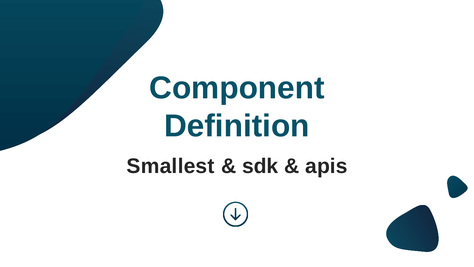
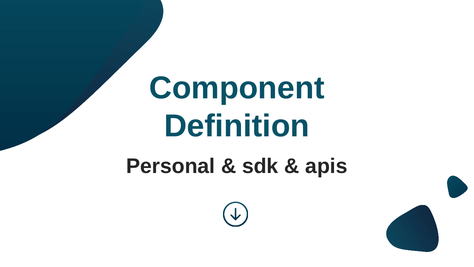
Smallest: Smallest -> Personal (171, 166)
